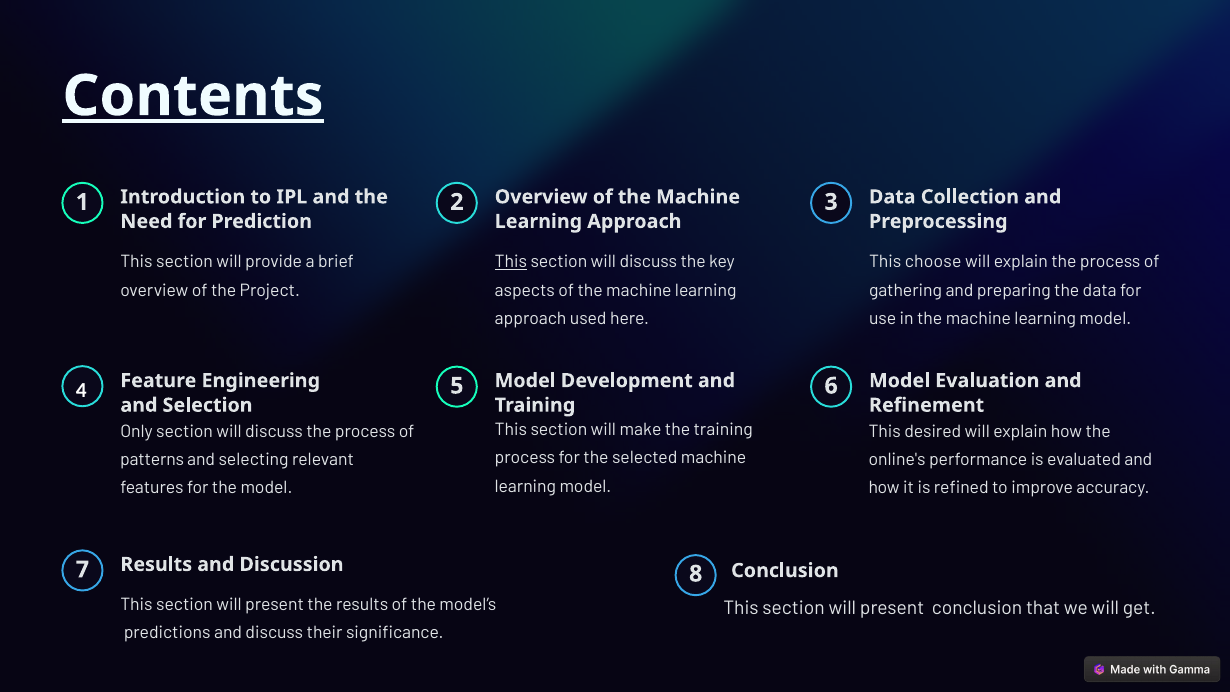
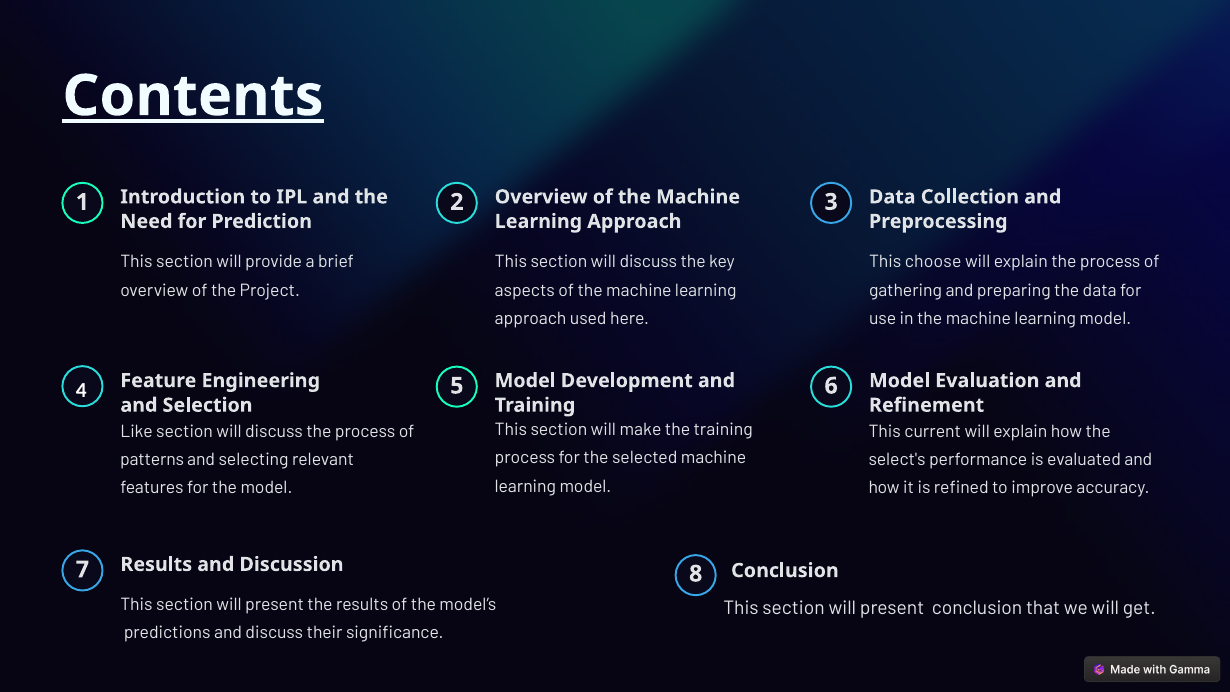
This underline: present -> none (511, 262)
desired: desired -> current (933, 431)
Only: Only -> Like (137, 431)
online's: online's -> select's (897, 460)
